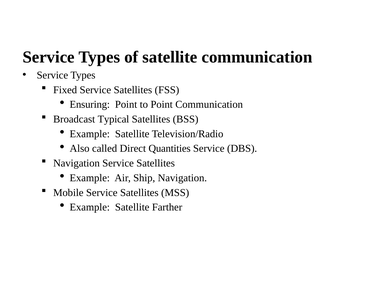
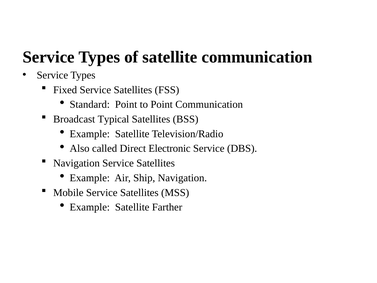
Ensuring: Ensuring -> Standard (90, 104)
Quantities: Quantities -> Electronic (170, 148)
